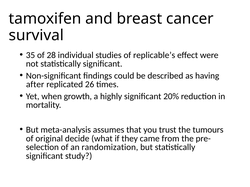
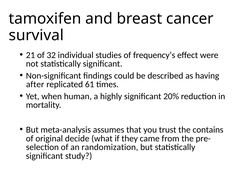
35: 35 -> 21 (30, 55)
28: 28 -> 32 (51, 55)
replicable’s: replicable’s -> frequency’s (154, 55)
26: 26 -> 61 (90, 85)
growth: growth -> human (78, 97)
tumours: tumours -> contains (208, 130)
